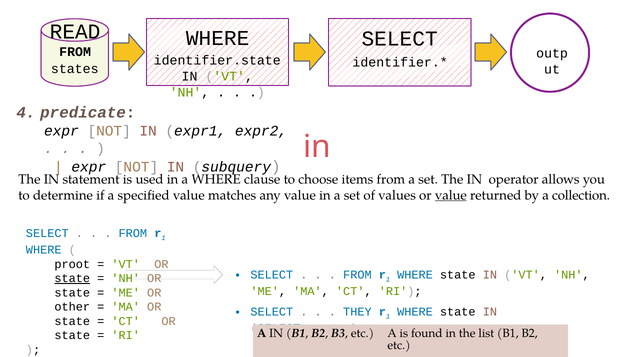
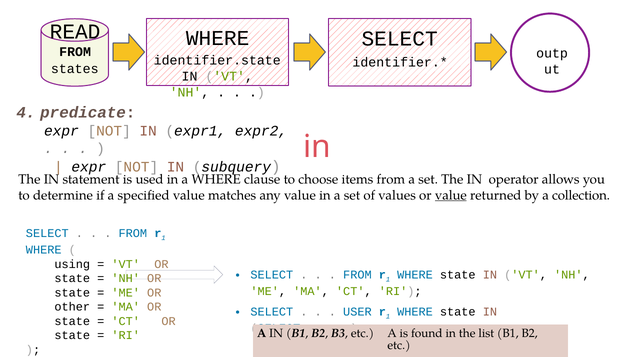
proot: proot -> using (72, 264)
state underline: present -> none (72, 278)
THEY: THEY -> USER (357, 312)
